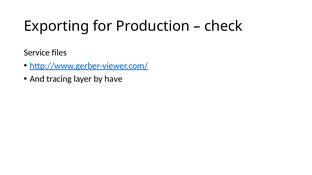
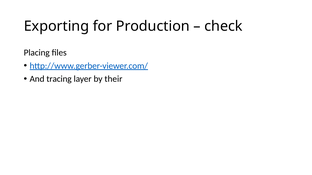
Service: Service -> Placing (37, 53)
have: have -> their (113, 79)
